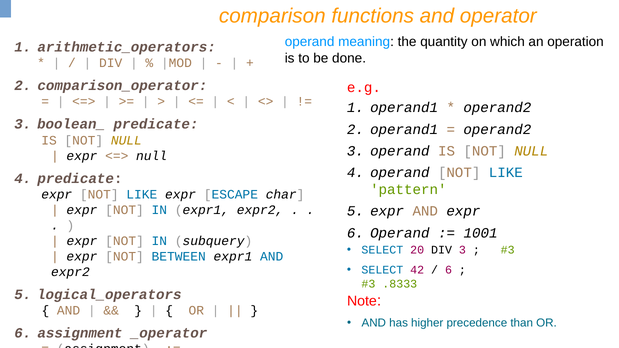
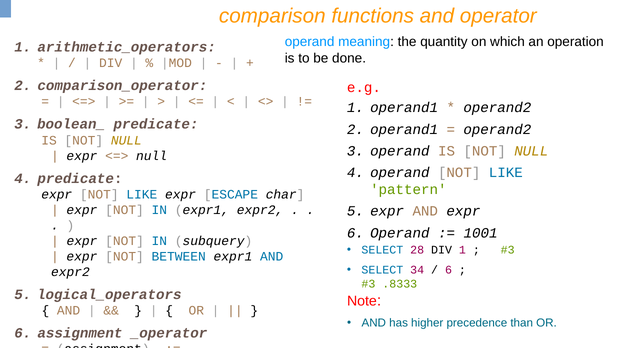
20: 20 -> 28 (417, 250)
DIV 3: 3 -> 1 (462, 250)
42: 42 -> 34 (417, 270)
